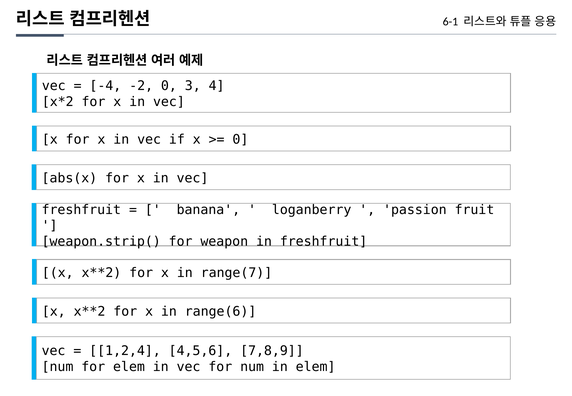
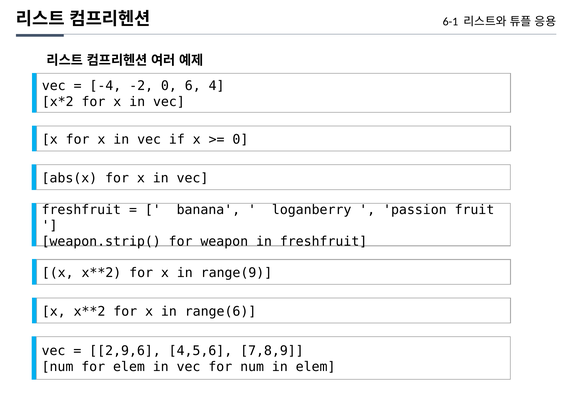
3: 3 -> 6 (193, 86)
range(7: range(7 -> range(9 (236, 273)
1,2,4: 1,2,4 -> 2,9,6 (125, 351)
